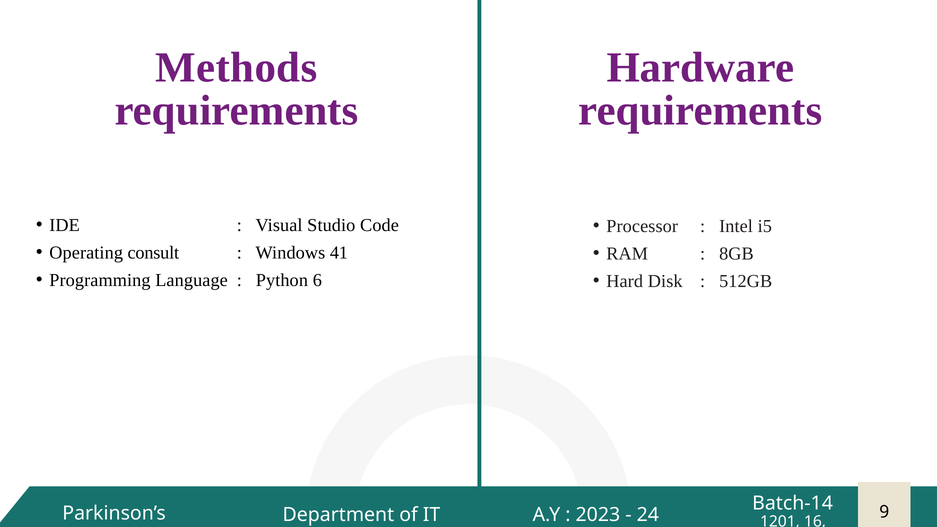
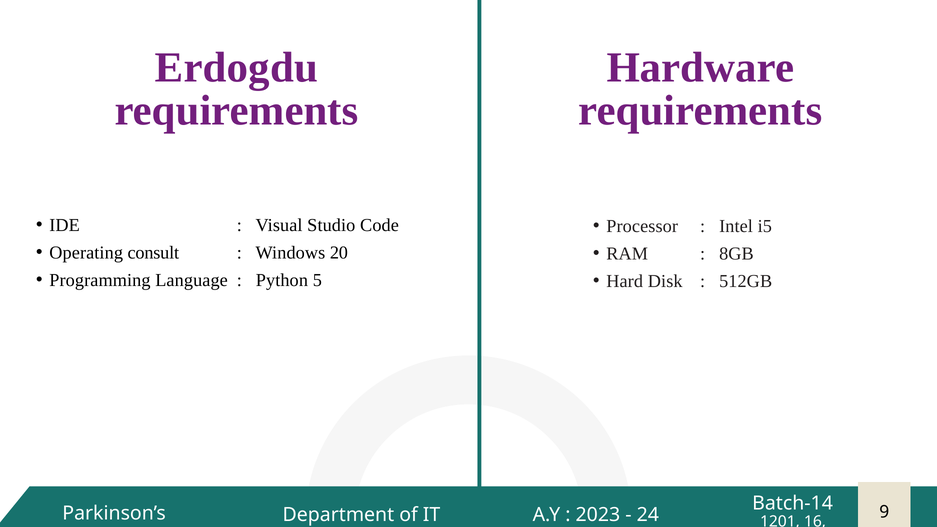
Methods: Methods -> Erdogdu (236, 68)
41: 41 -> 20 (339, 253)
6: 6 -> 5 (317, 280)
